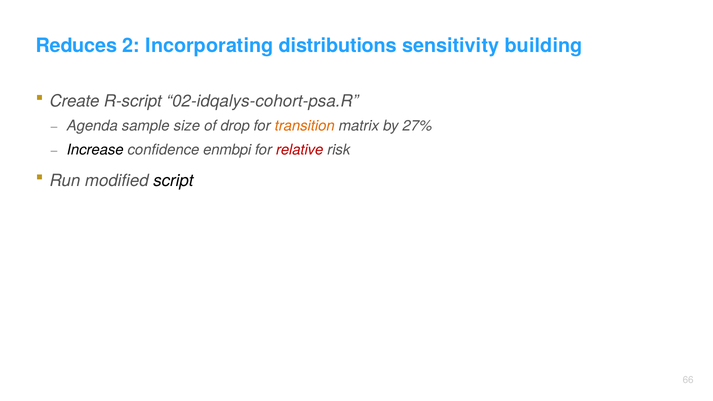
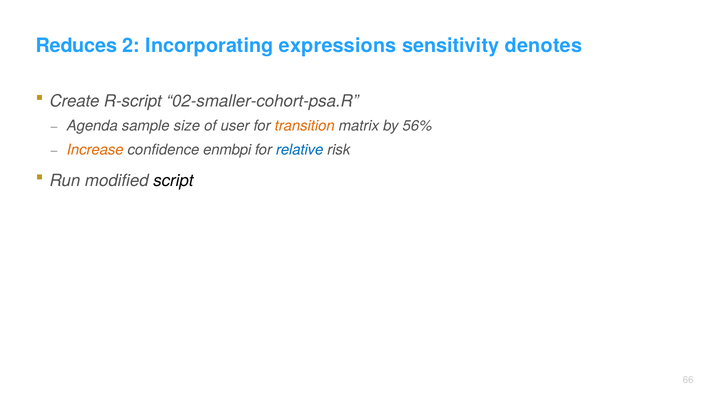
distributions: distributions -> expressions (338, 46)
building: building -> denotes (544, 46)
02-idqalys-cohort-psa.R: 02-idqalys-cohort-psa.R -> 02-smaller-cohort-psa.R (262, 101)
drop: drop -> user (235, 126)
27%: 27% -> 56% (417, 126)
Increase colour: black -> orange (95, 150)
relative colour: red -> blue (300, 150)
